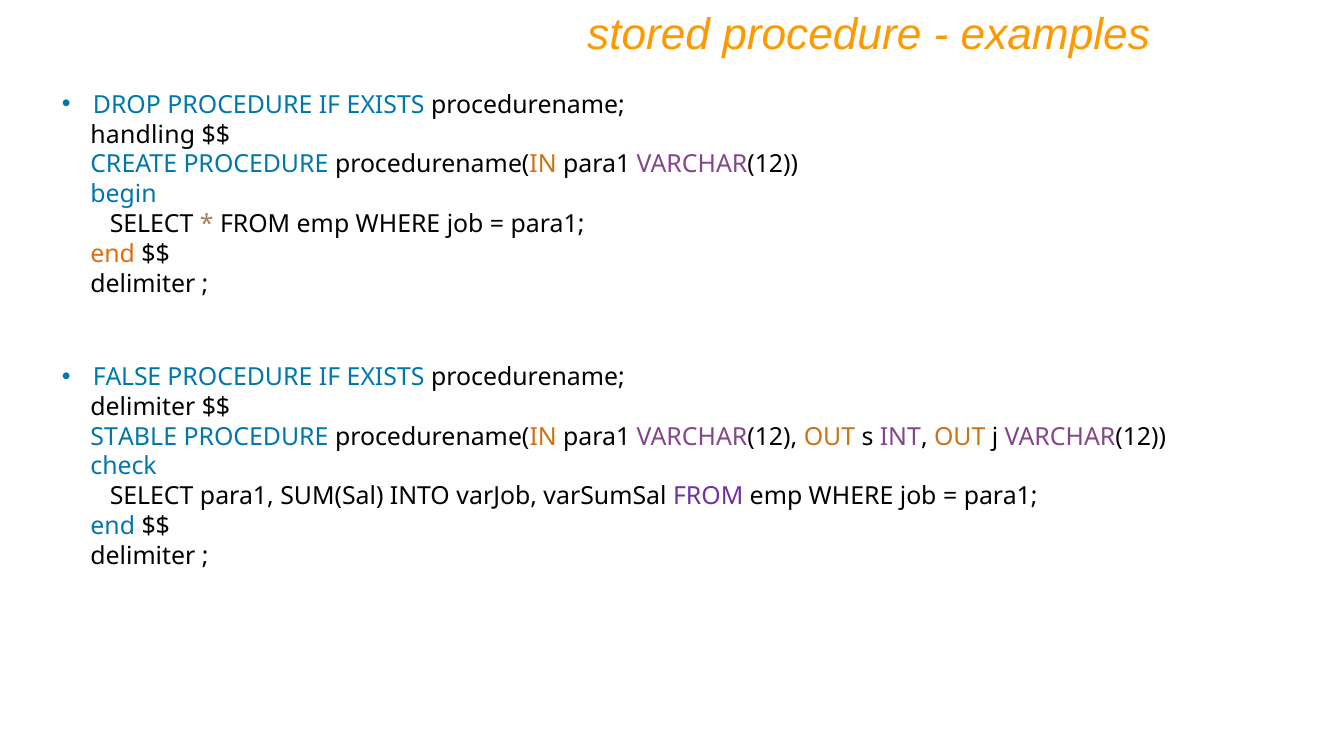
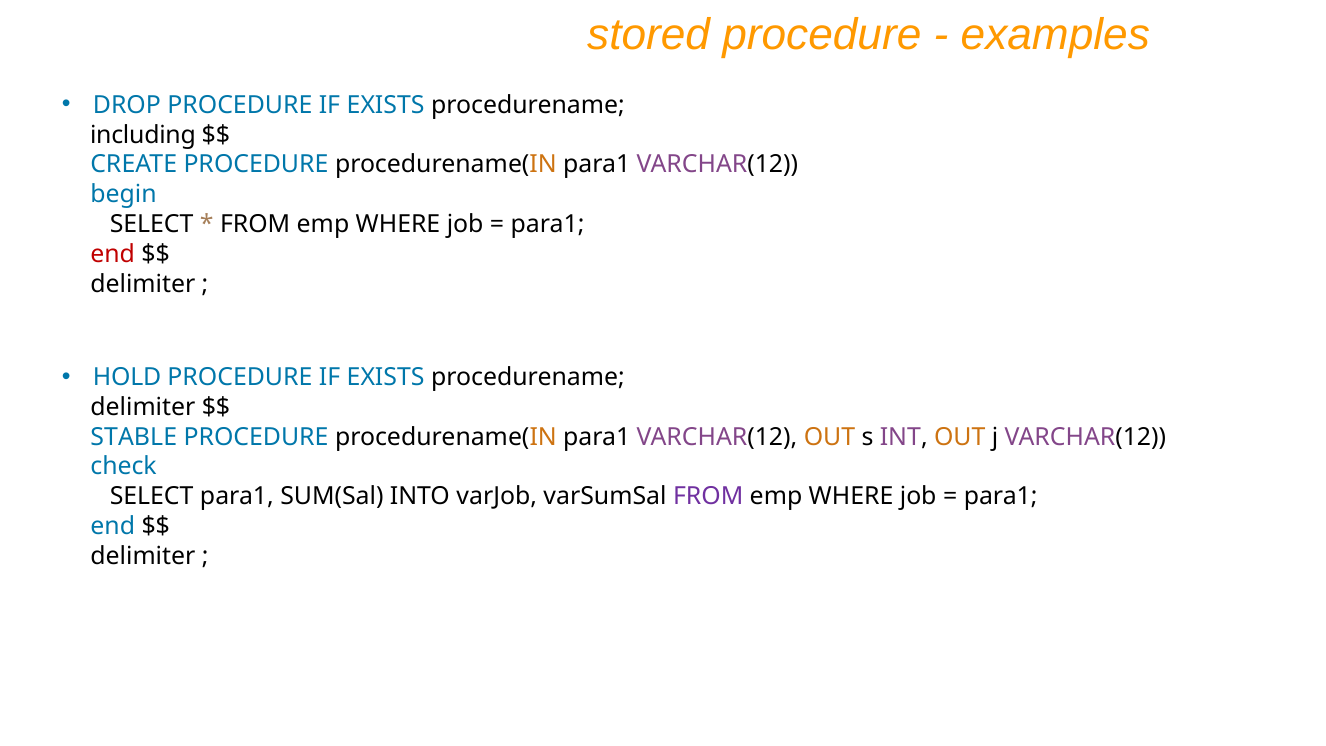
handling: handling -> including (143, 135)
end colour: orange -> red (113, 254)
FALSE: FALSE -> HOLD (127, 377)
